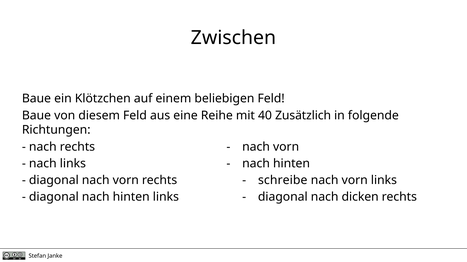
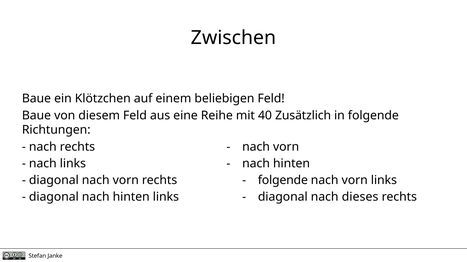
schreibe: schreibe -> folgende (283, 181)
dicken: dicken -> dieses (360, 197)
